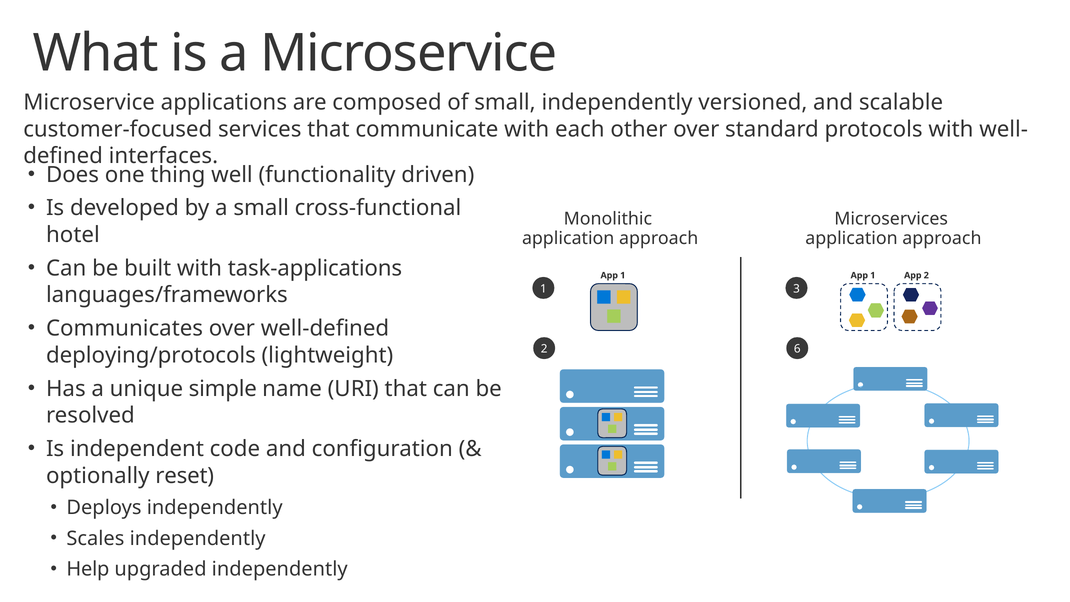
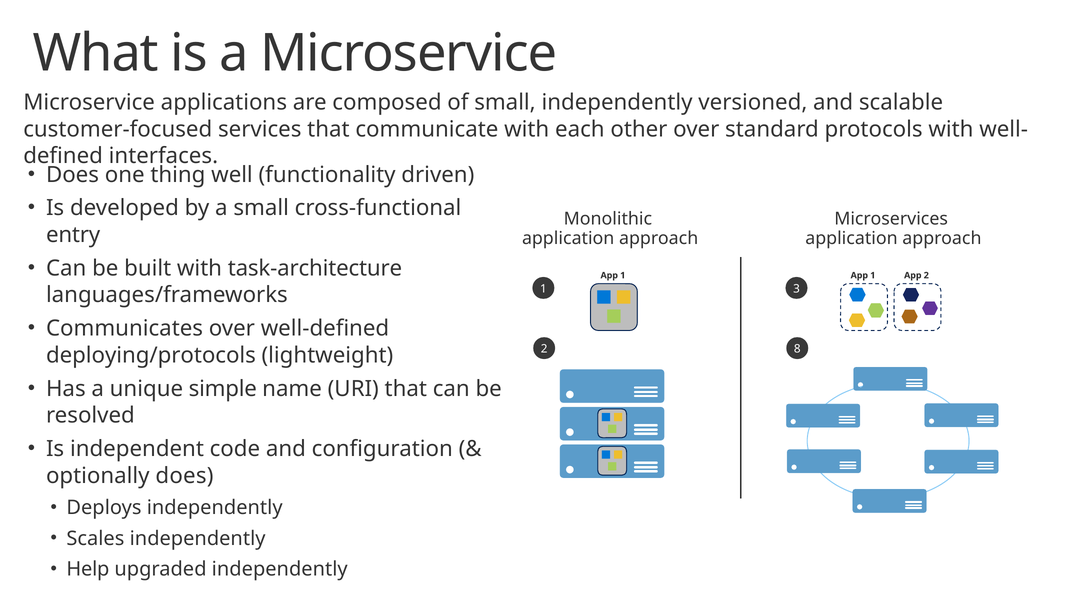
hotel: hotel -> entry (73, 235)
task-applications: task-applications -> task-architecture (315, 268)
6: 6 -> 8 (797, 349)
optionally reset: reset -> does (184, 476)
